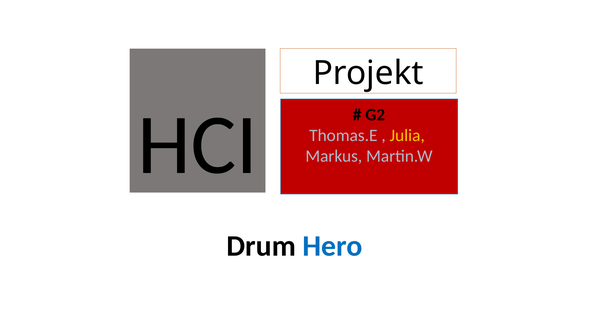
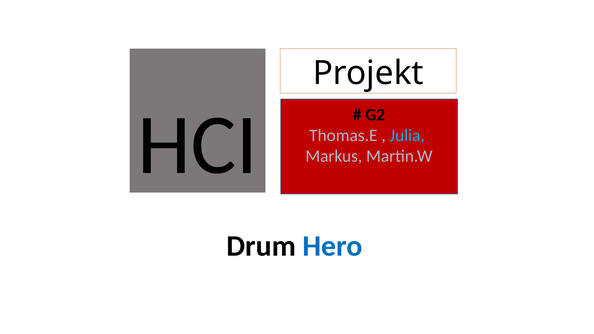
Julia colour: yellow -> light blue (407, 135)
